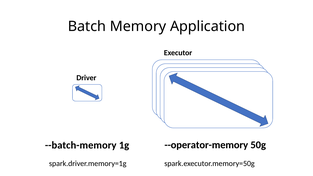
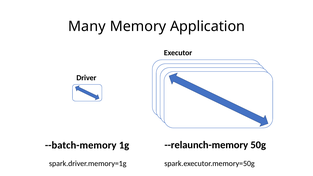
Batch: Batch -> Many (87, 26)
--operator-memory: --operator-memory -> --relaunch-memory (206, 145)
